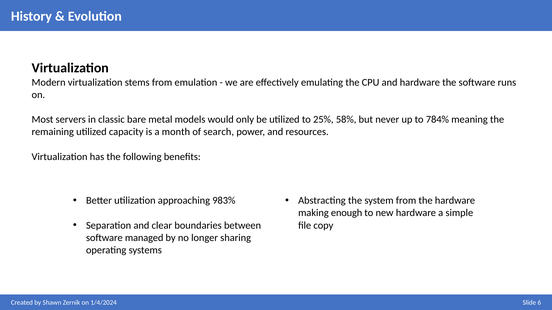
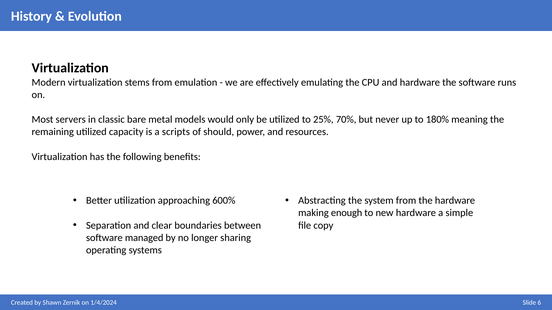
58%: 58% -> 70% (346, 120)
784%: 784% -> 180% (437, 120)
month: month -> scripts (176, 132)
search: search -> should (219, 132)
983%: 983% -> 600% (224, 201)
